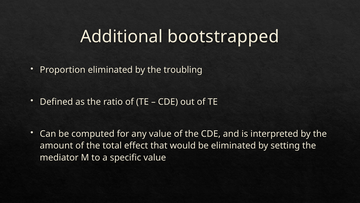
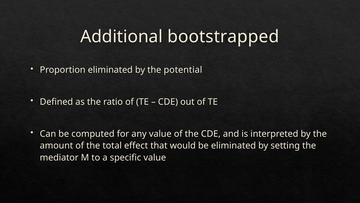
troubling: troubling -> potential (183, 70)
